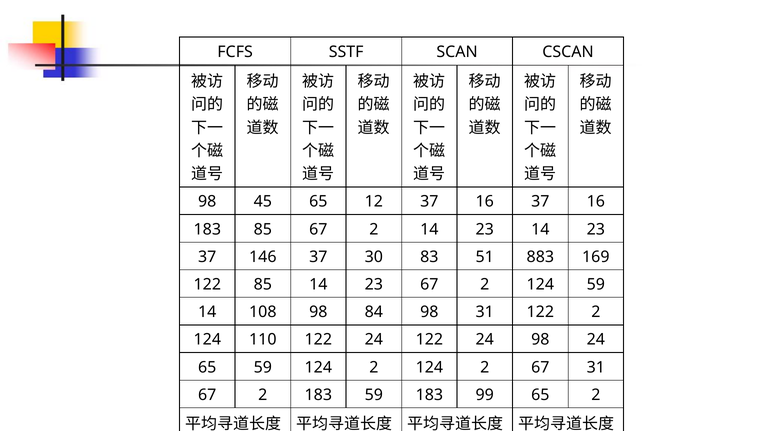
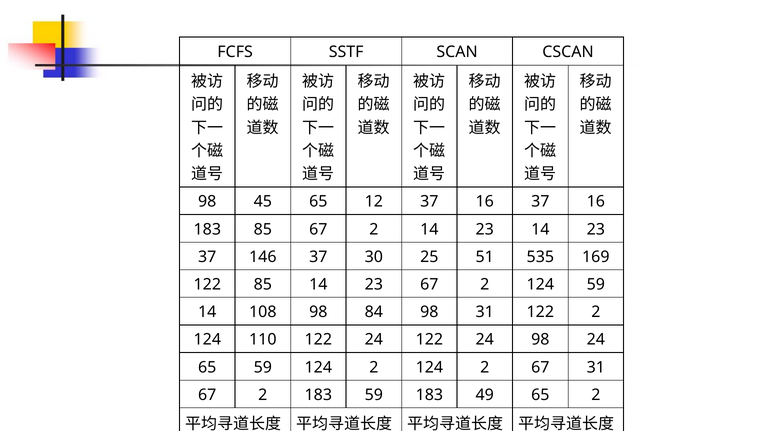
83: 83 -> 25 (429, 257)
883: 883 -> 535 (540, 257)
99: 99 -> 49 (485, 395)
